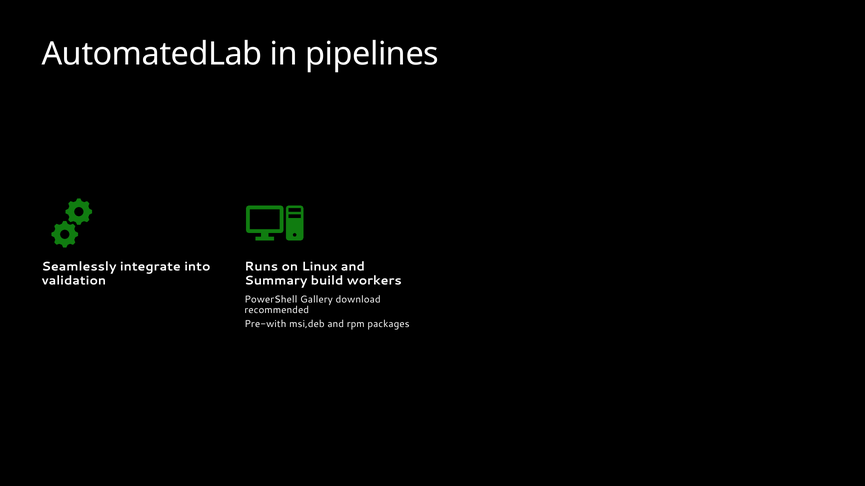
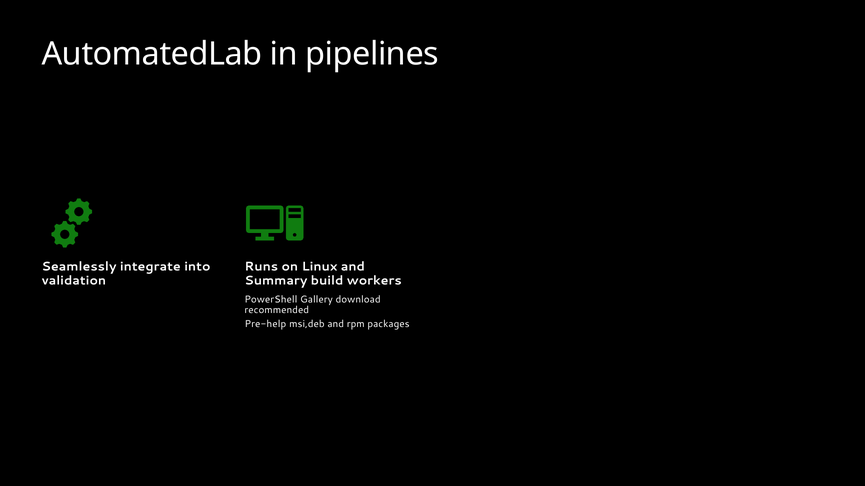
Pre-with: Pre-with -> Pre-help (265, 325)
